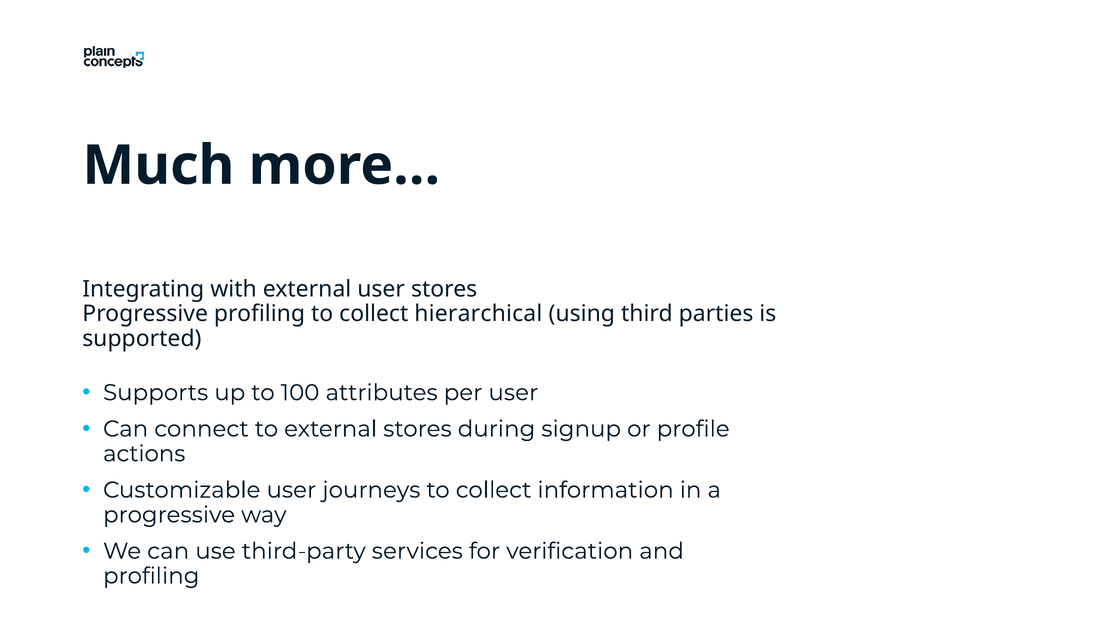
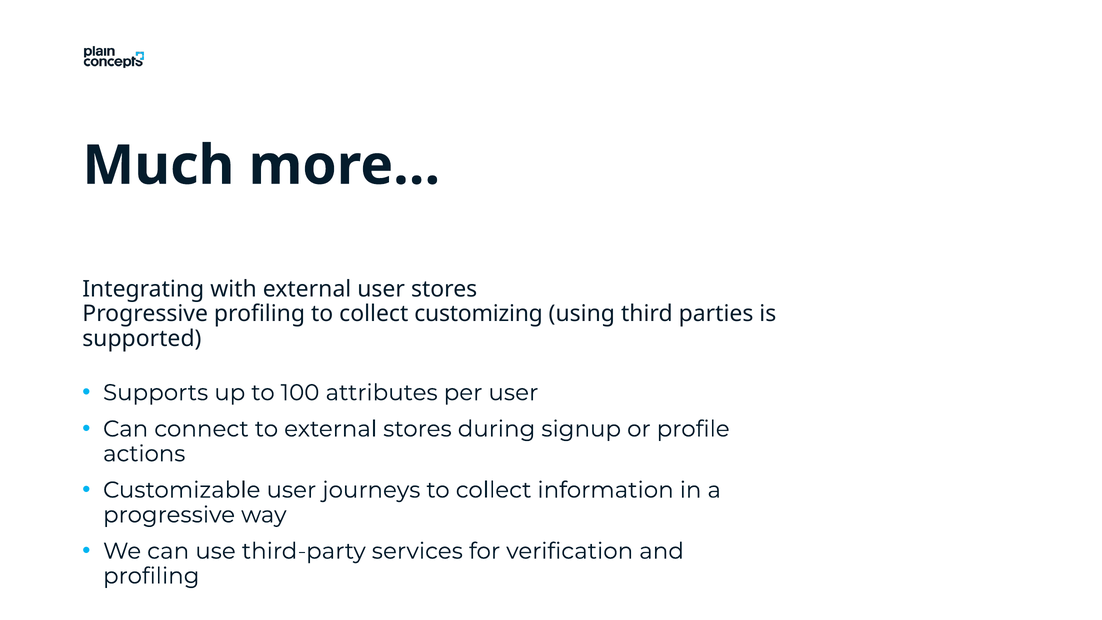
hierarchical: hierarchical -> customizing (479, 314)
